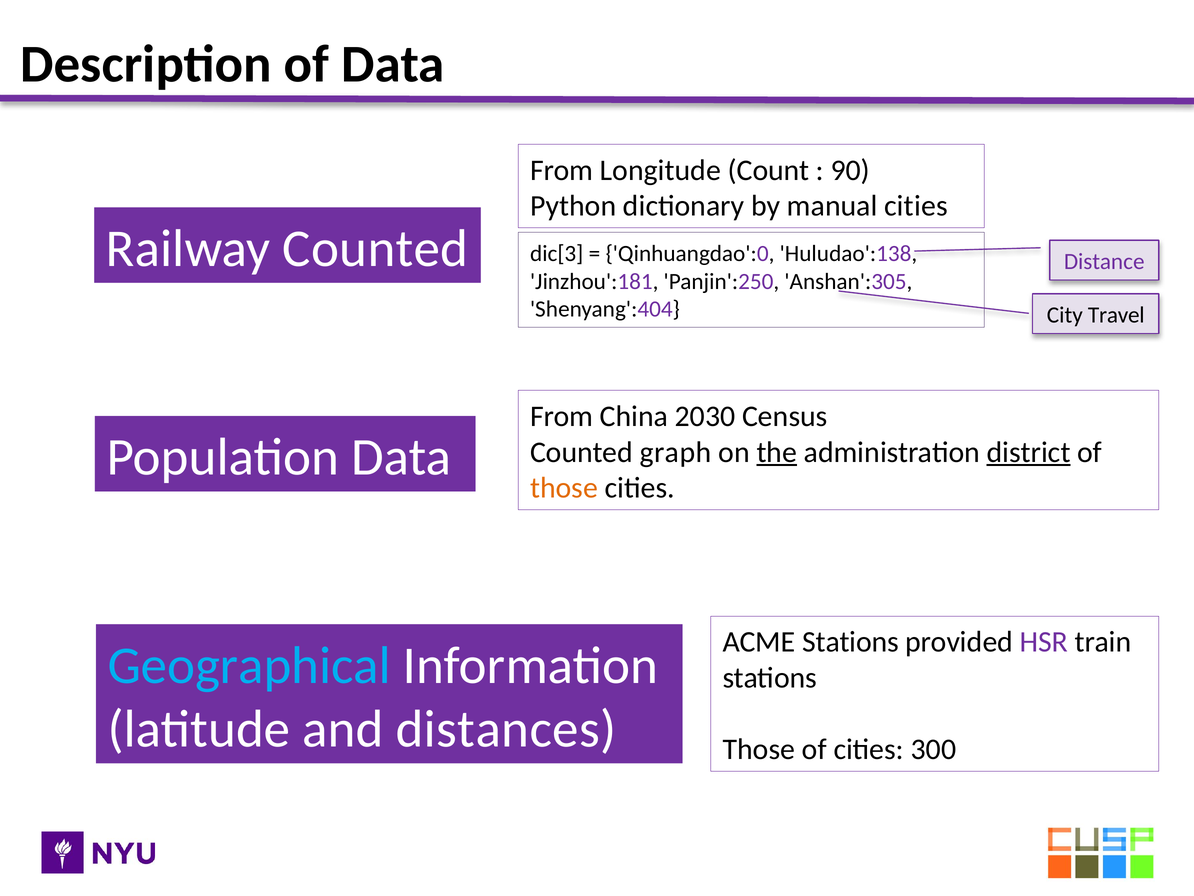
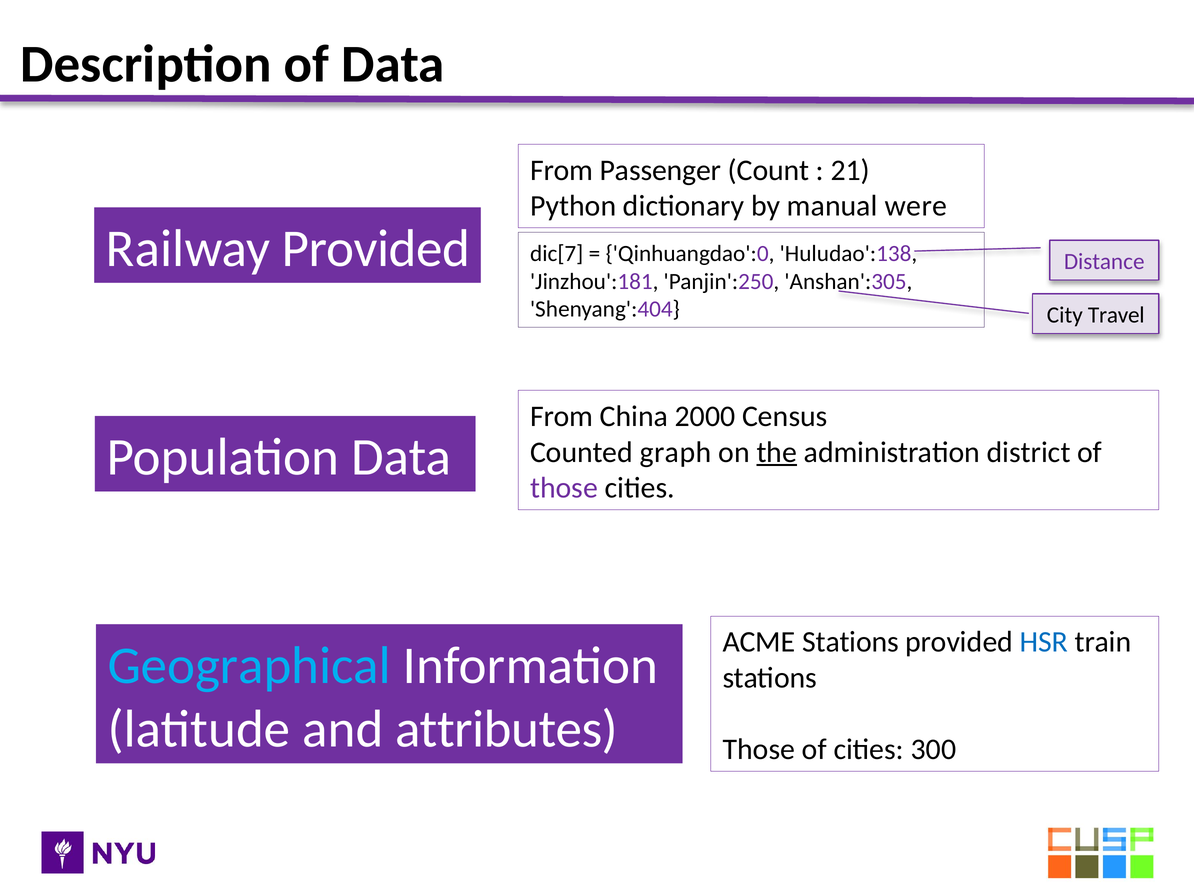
Longitude: Longitude -> Passenger (660, 170)
90: 90 -> 21 (850, 170)
manual cities: cities -> were (916, 206)
Railway Counted: Counted -> Provided (376, 249)
dic[3: dic[3 -> dic[7 (557, 253)
2030: 2030 -> 2000 (705, 416)
district underline: present -> none (1029, 452)
those colour: orange -> purple (564, 488)
HSR colour: purple -> blue (1044, 642)
distances: distances -> attributes (506, 729)
